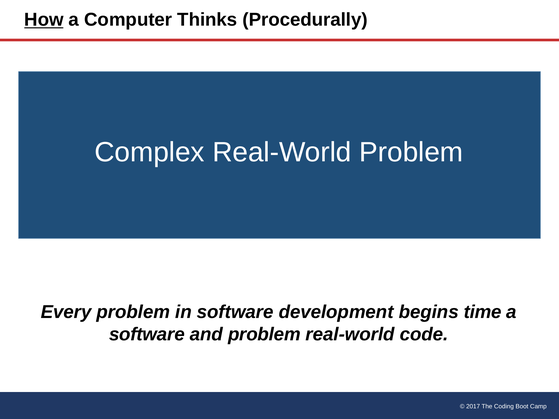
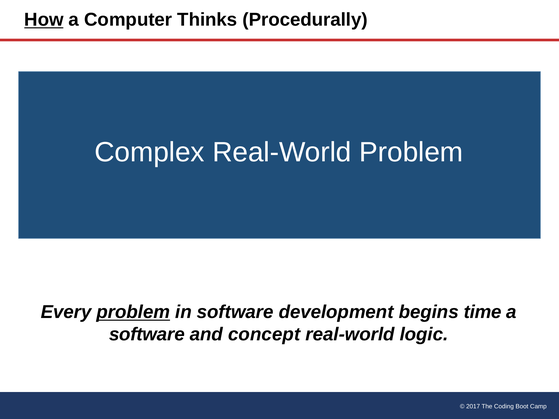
problem underline: none -> present (133, 312)
and problem: problem -> concept (264, 335)
code: code -> logic (424, 335)
